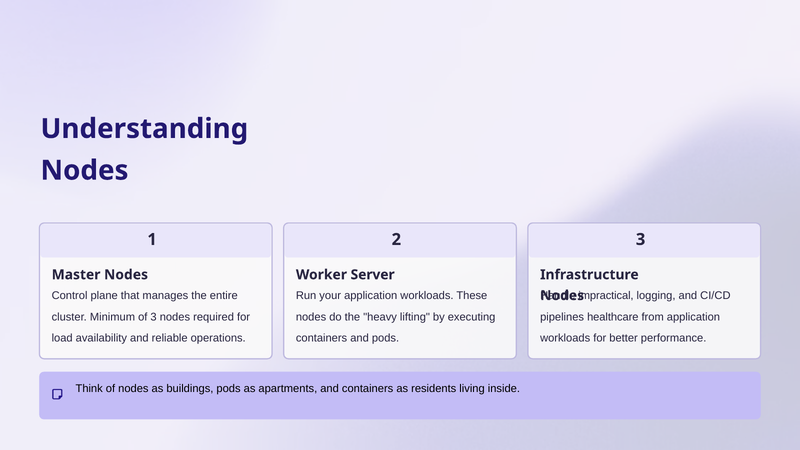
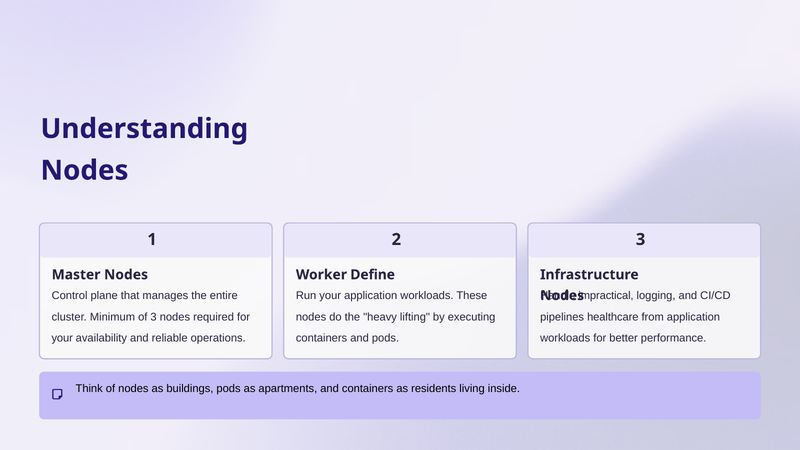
Server: Server -> Define (373, 275)
load: load -> your (62, 338)
